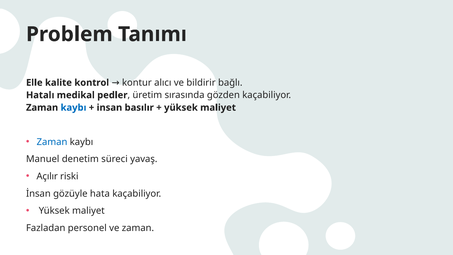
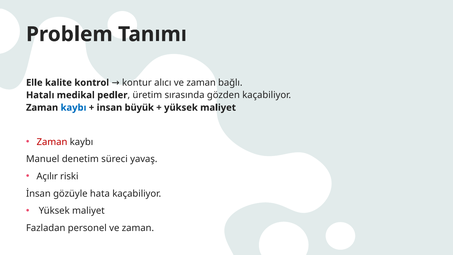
alıcı ve bildirir: bildirir -> zaman (201, 83)
basılır: basılır -> büyük (139, 108)
Zaman colour: blue -> red (52, 142)
